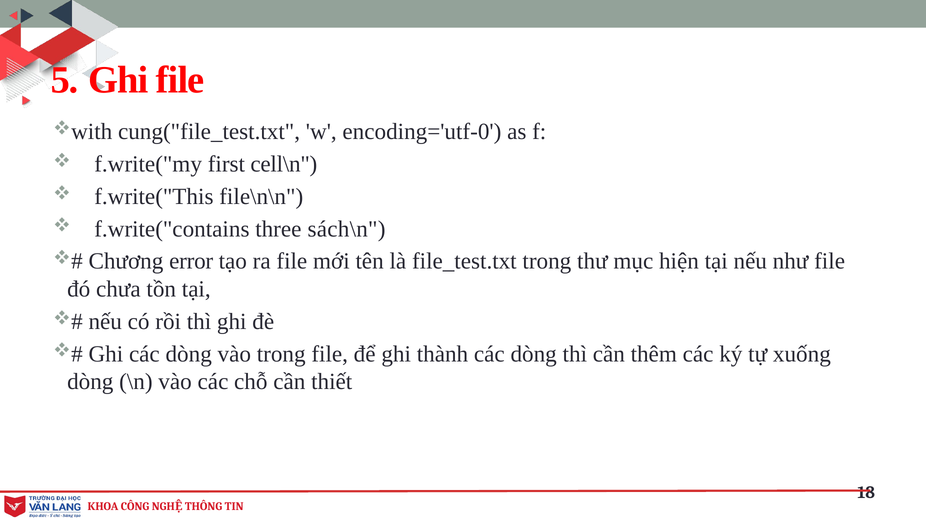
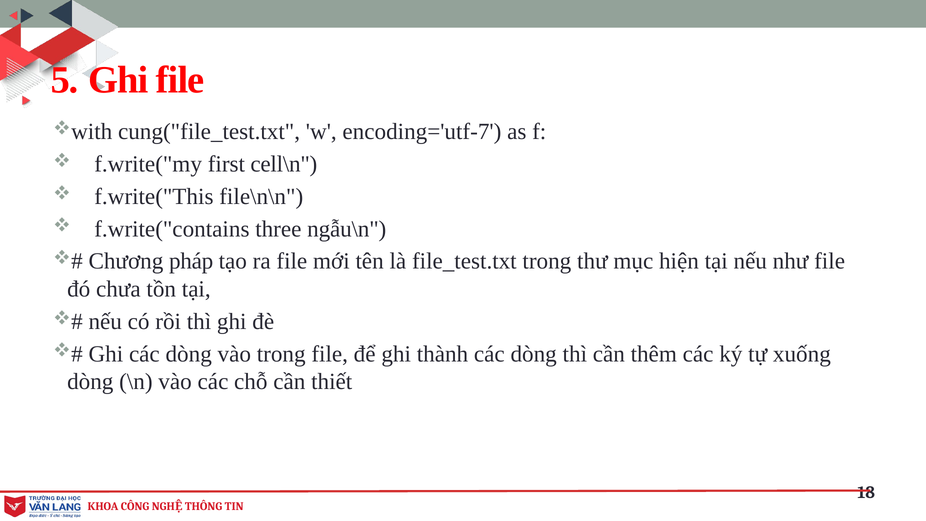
encoding='utf-0: encoding='utf-0 -> encoding='utf-7 (422, 132)
sách\n: sách\n -> ngẫu\n (347, 229)
error: error -> pháp (191, 261)
